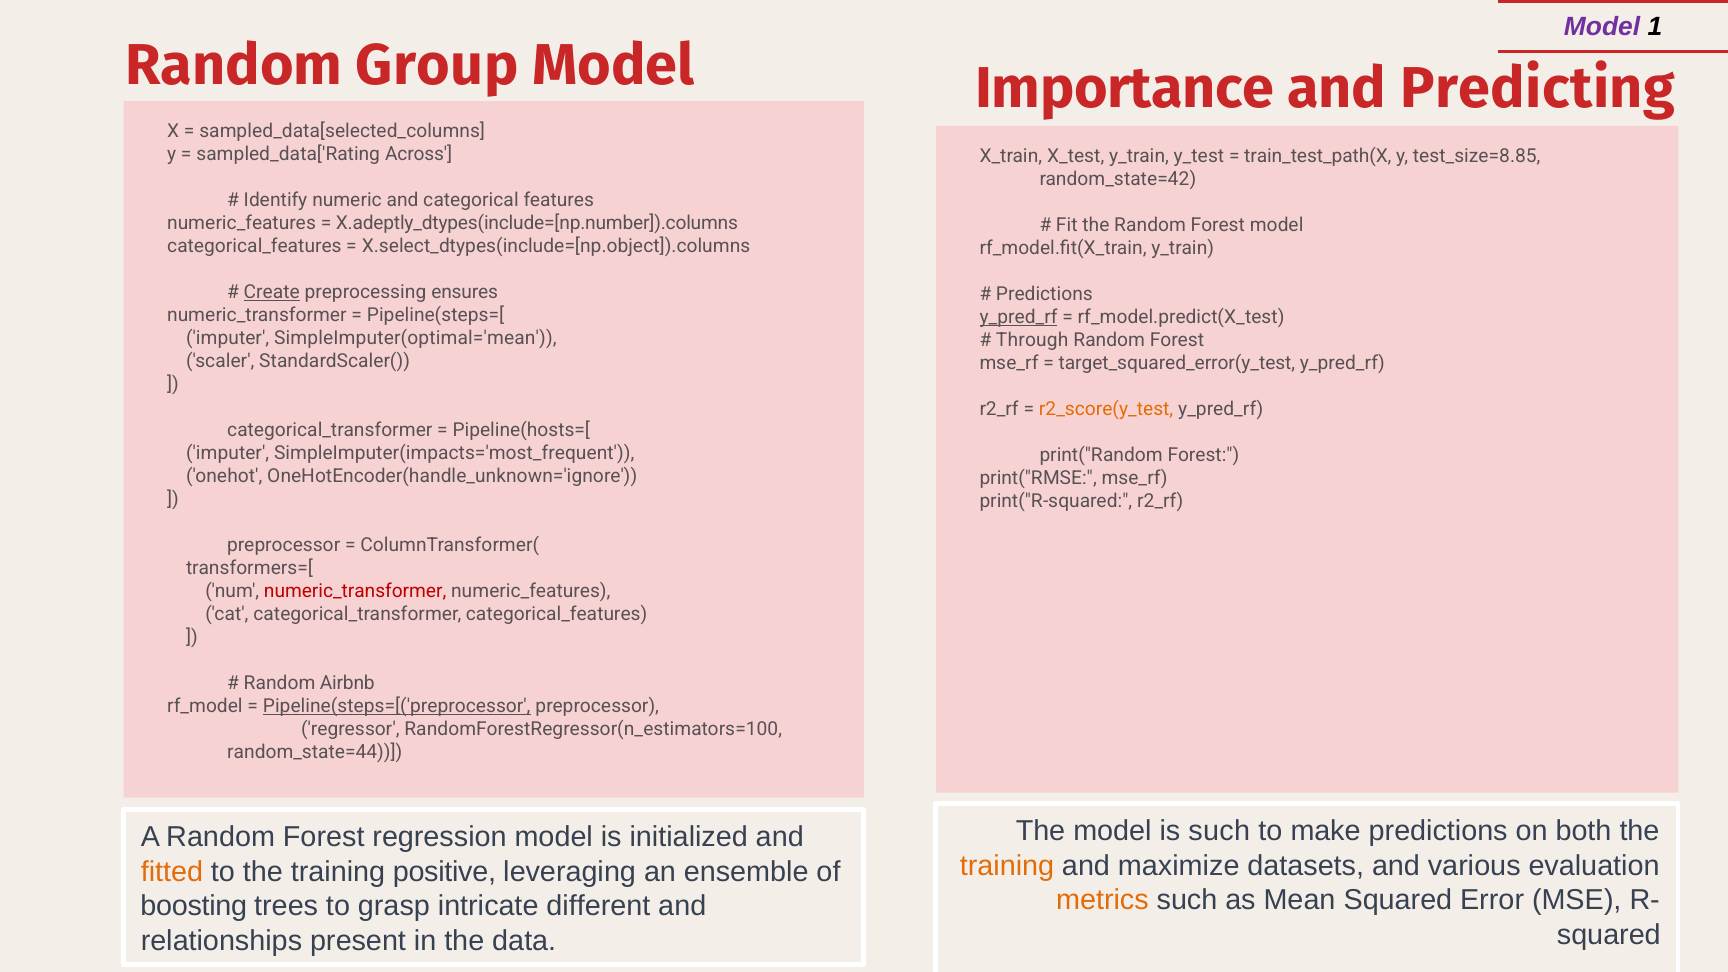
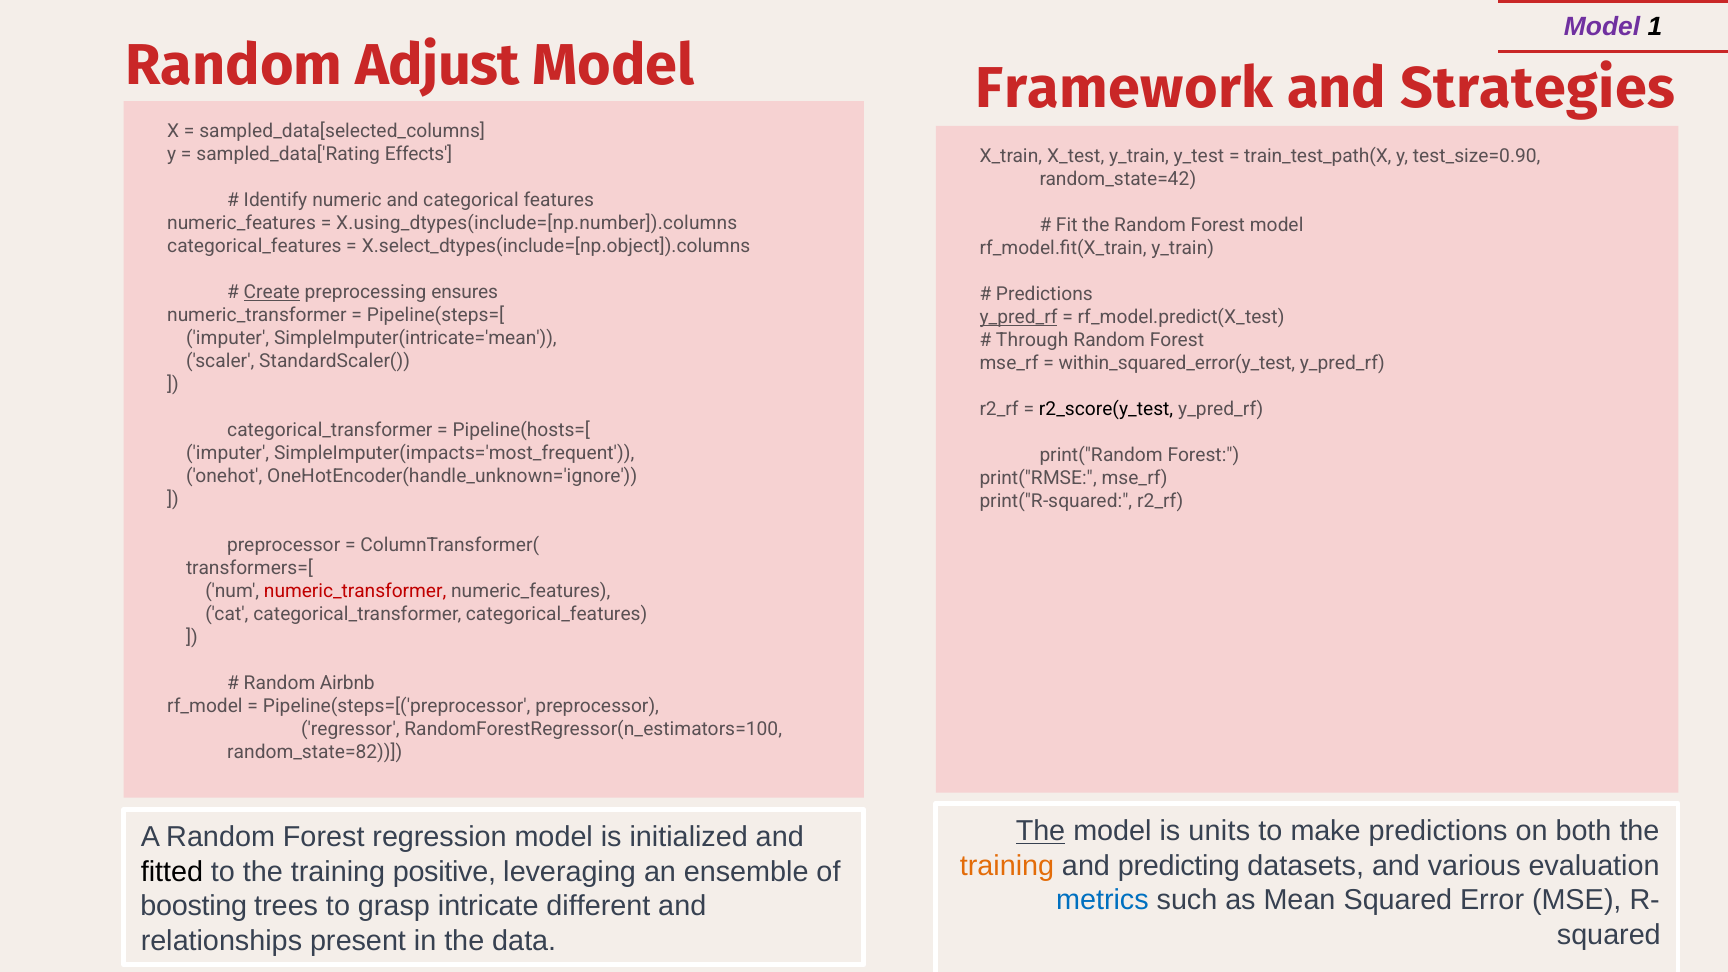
Group: Group -> Adjust (438, 66)
Importance: Importance -> Framework (1124, 88)
Predicting: Predicting -> Strategies (1538, 88)
Across: Across -> Effects (419, 154)
test_size=8.85: test_size=8.85 -> test_size=0.90 (1477, 156)
X.adeptly_dtypes(include=[np.number]).columns: X.adeptly_dtypes(include=[np.number]).columns -> X.using_dtypes(include=[np.number]).columns (537, 223)
SimpleImputer(optimal='mean: SimpleImputer(optimal='mean -> SimpleImputer(intricate='mean (415, 338)
target_squared_error(y_test: target_squared_error(y_test -> within_squared_error(y_test (1177, 363)
r2_score(y_test colour: orange -> black (1106, 409)
Pipeline(steps=[('preprocessor underline: present -> none (397, 706)
random_state=44: random_state=44 -> random_state=82 (315, 752)
The underline: none -> present (1040, 831)
is such: such -> units (1219, 831)
maximize: maximize -> predicting (1179, 866)
fitted colour: orange -> black (172, 872)
metrics colour: orange -> blue (1102, 900)
